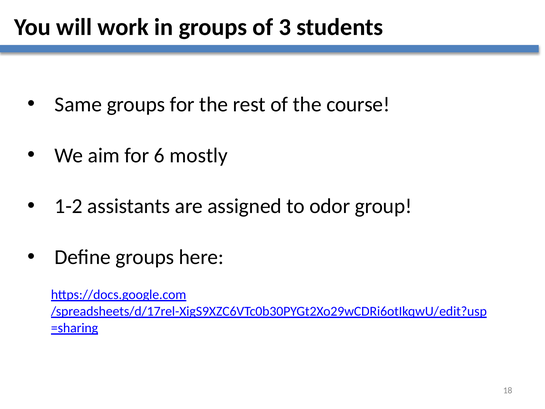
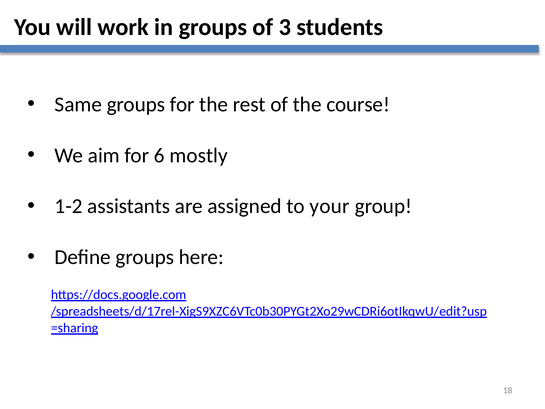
odor: odor -> your (330, 206)
